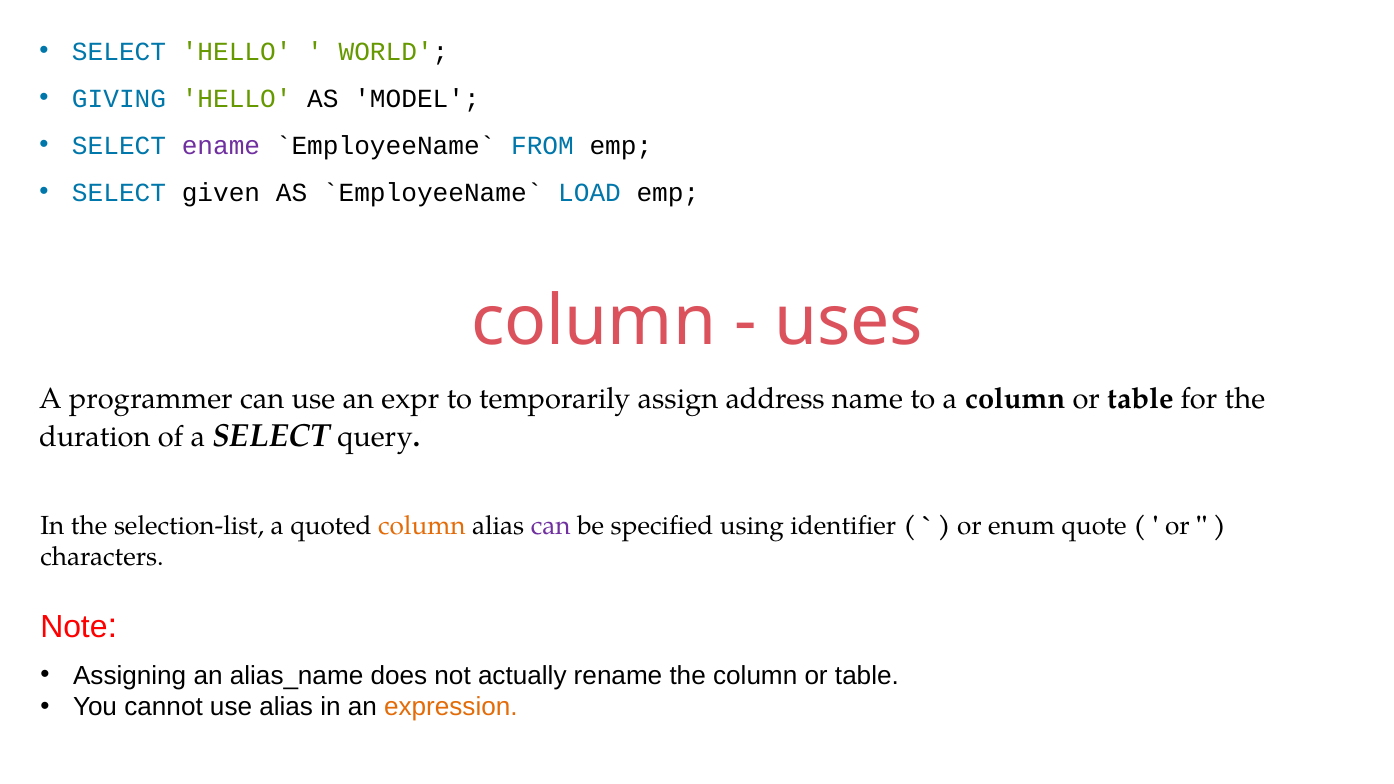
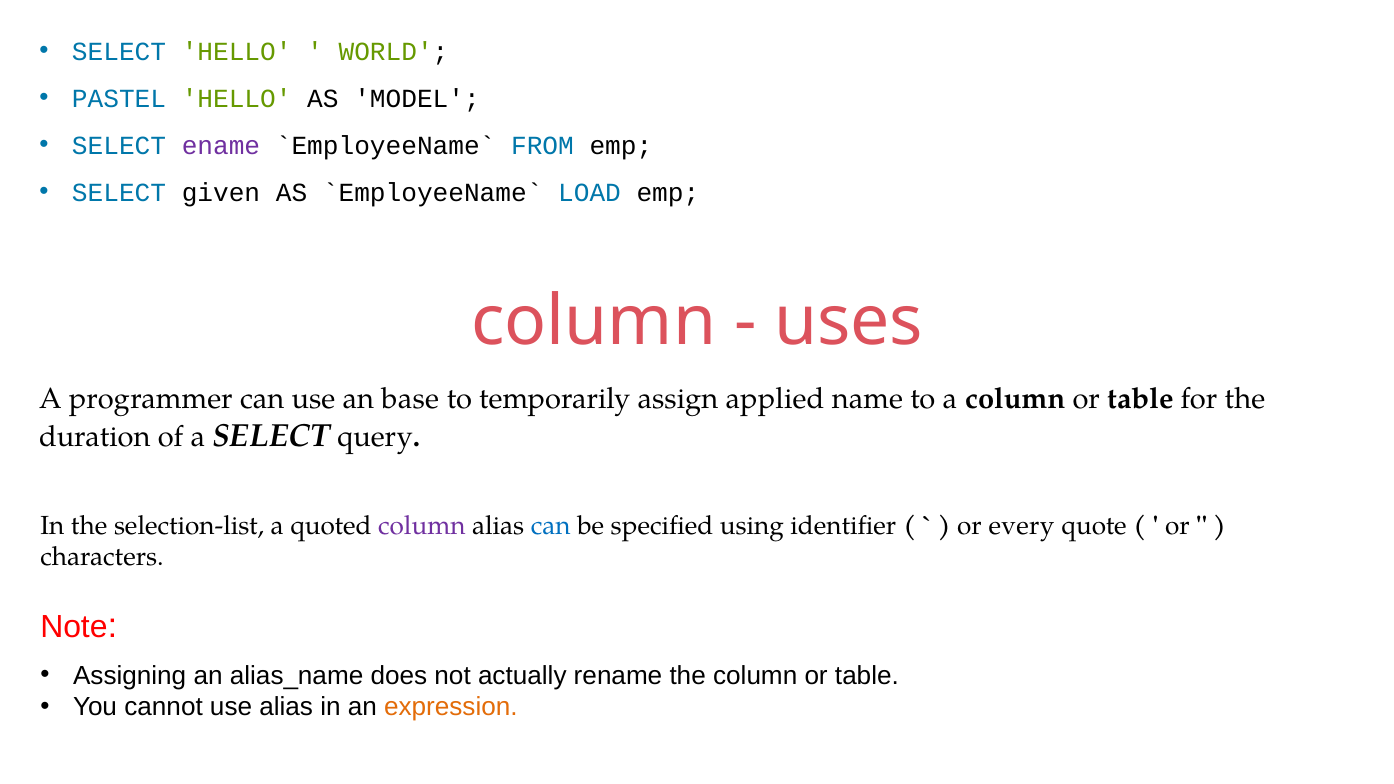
GIVING: GIVING -> PASTEL (119, 99)
expr: expr -> base (410, 399)
address: address -> applied (775, 399)
column colour: orange -> purple (422, 526)
can colour: purple -> blue (551, 526)
enum: enum -> every (1022, 526)
